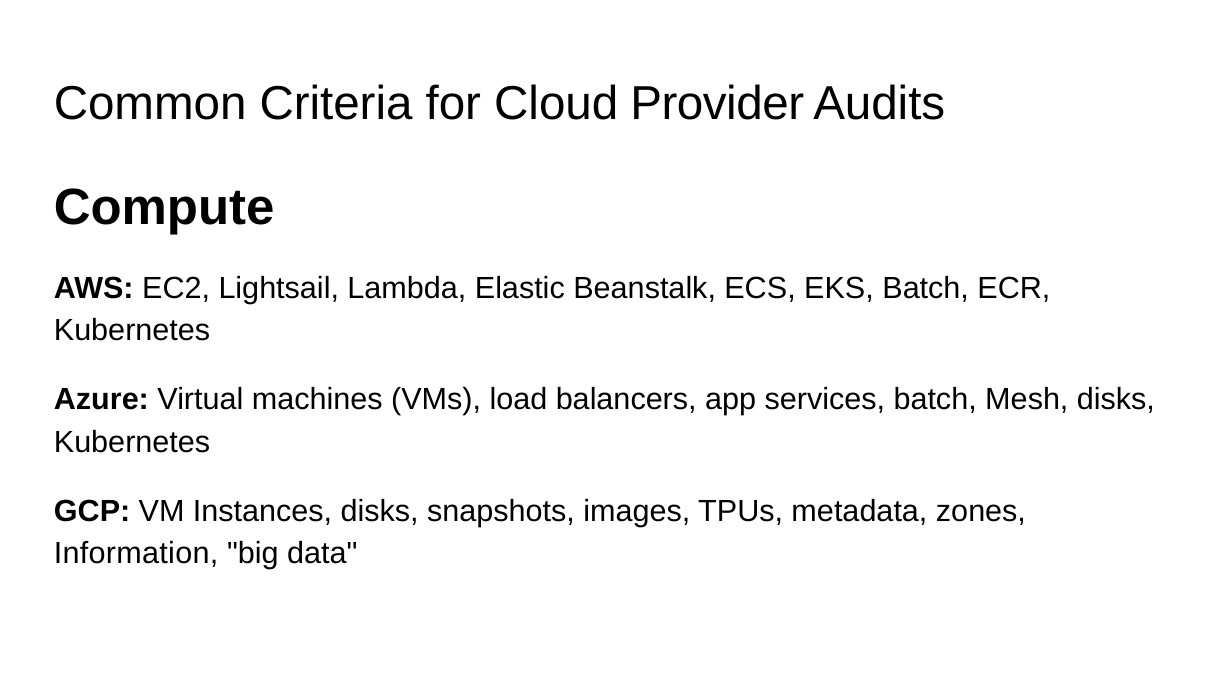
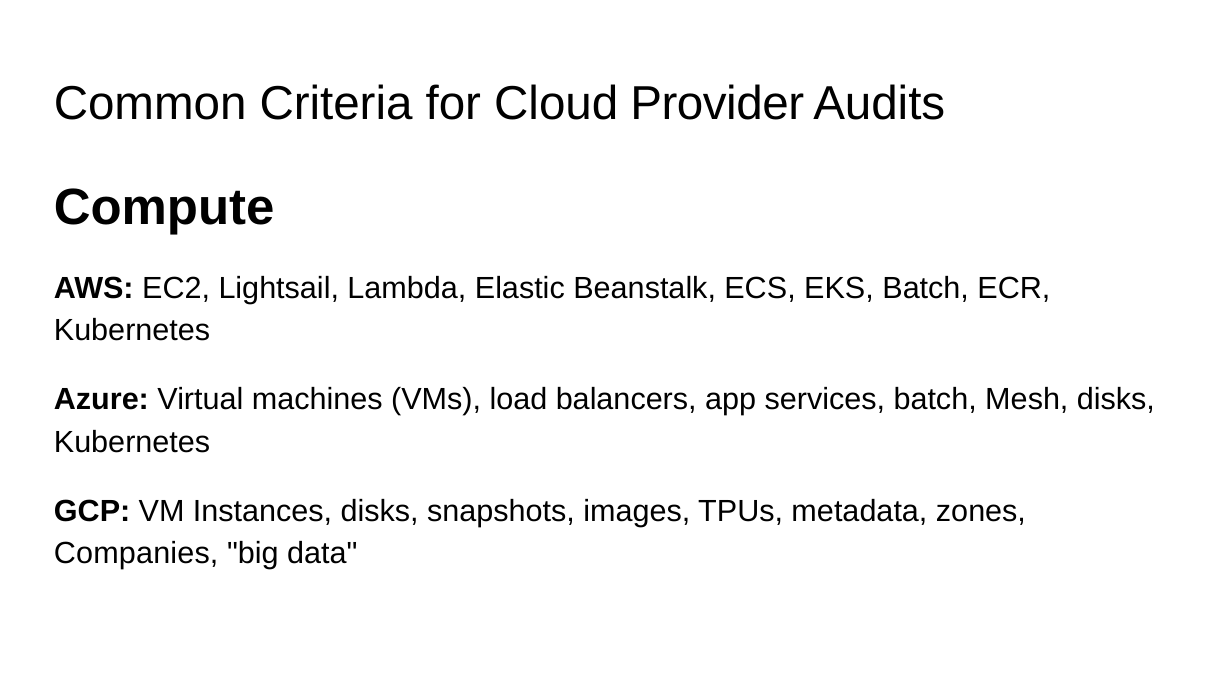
Information: Information -> Companies (136, 554)
